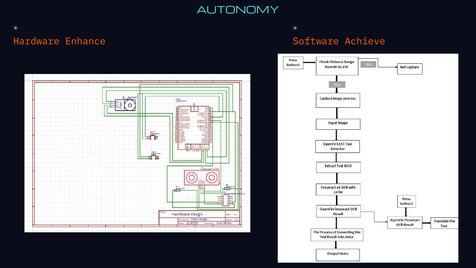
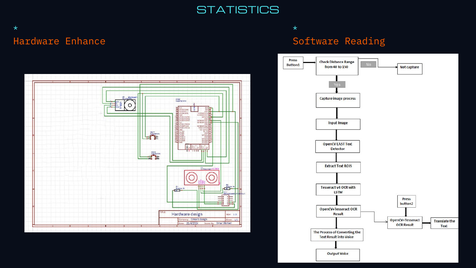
AUTONOMY: AUTONOMY -> STATISTICS (238, 10)
Achieve: Achieve -> Reading (365, 41)
